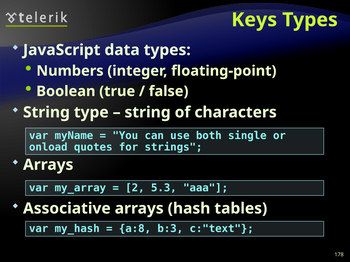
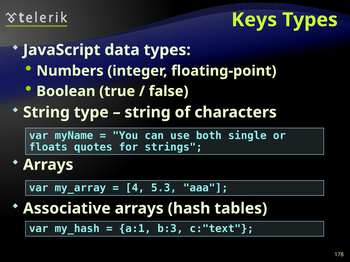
onload: onload -> floats (48, 147)
2: 2 -> 4 (135, 188)
a:8: a:8 -> a:1 (135, 229)
